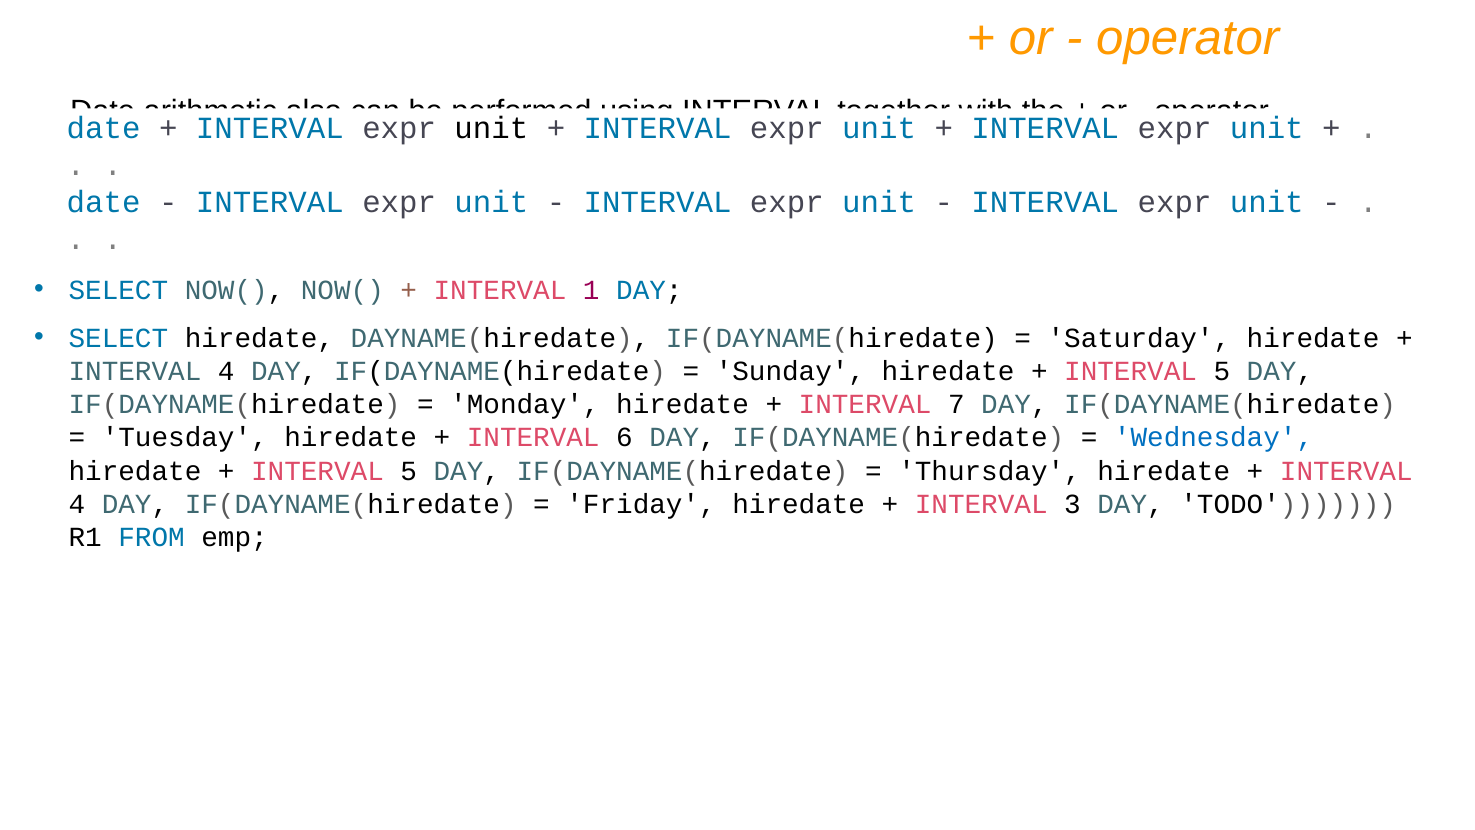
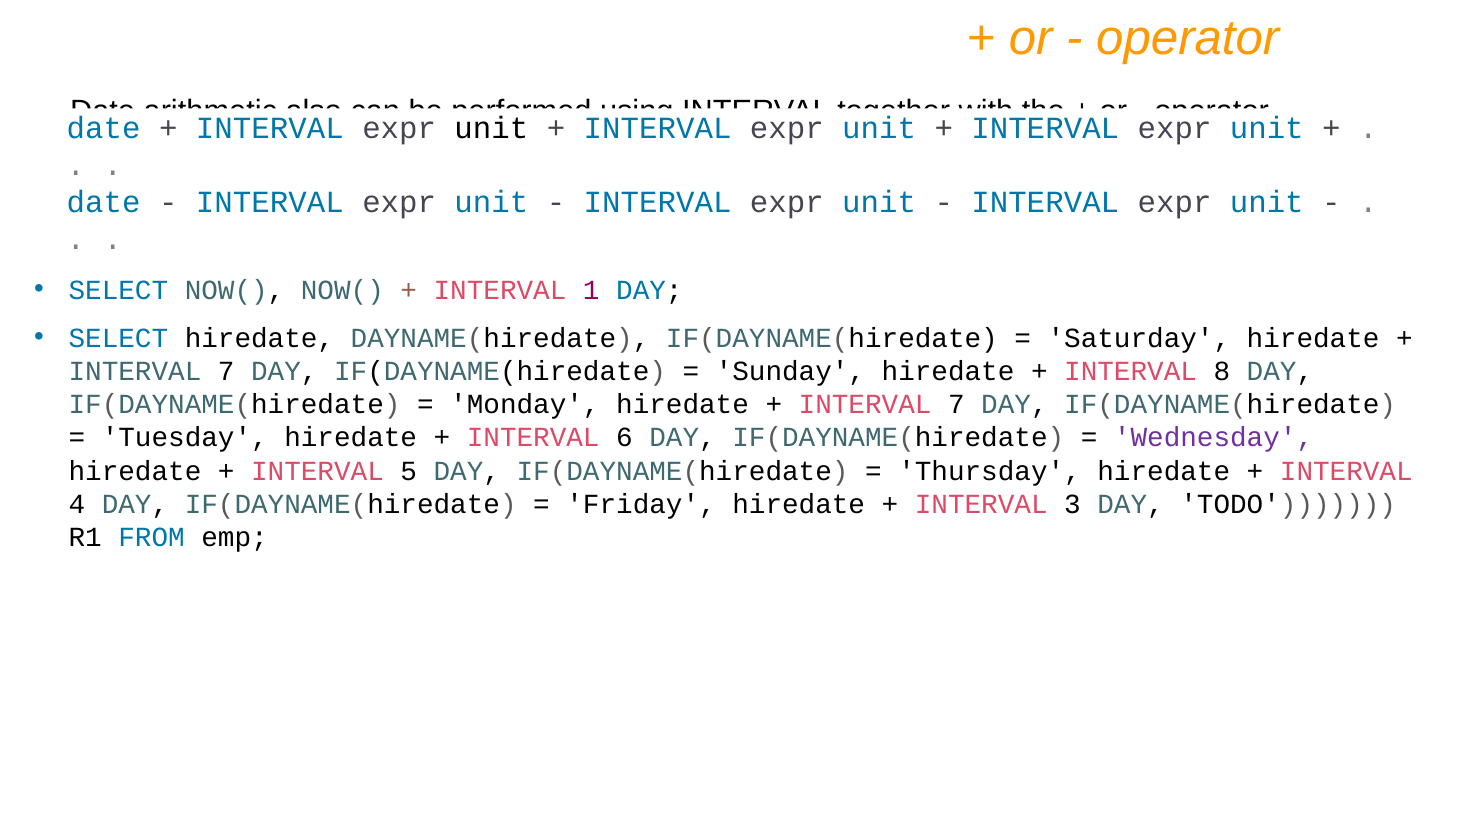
4: 4 -> 7 (226, 371)
5: 5 -> 8 (1222, 371)
Wednesday colour: blue -> purple (1214, 438)
